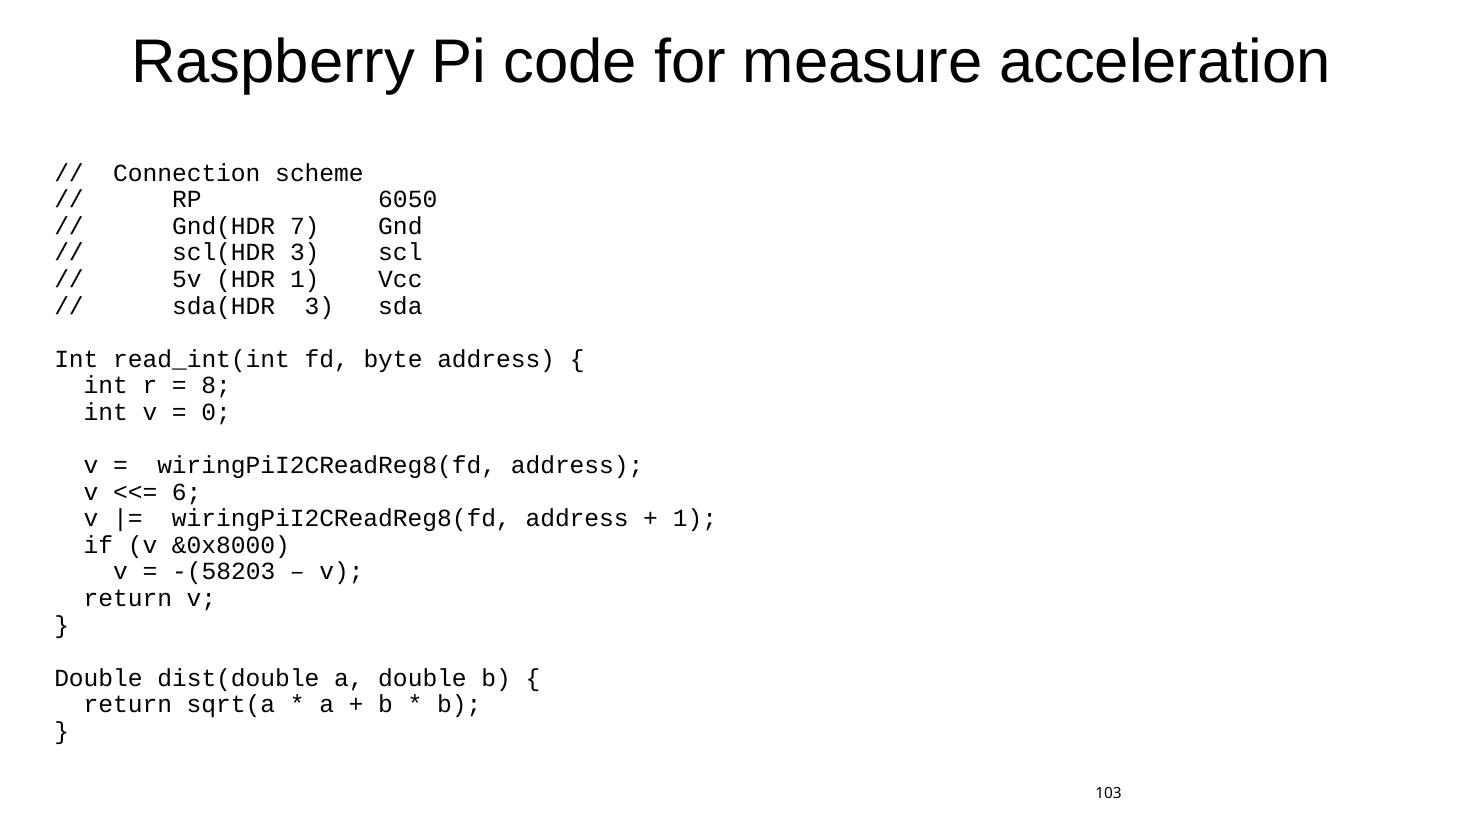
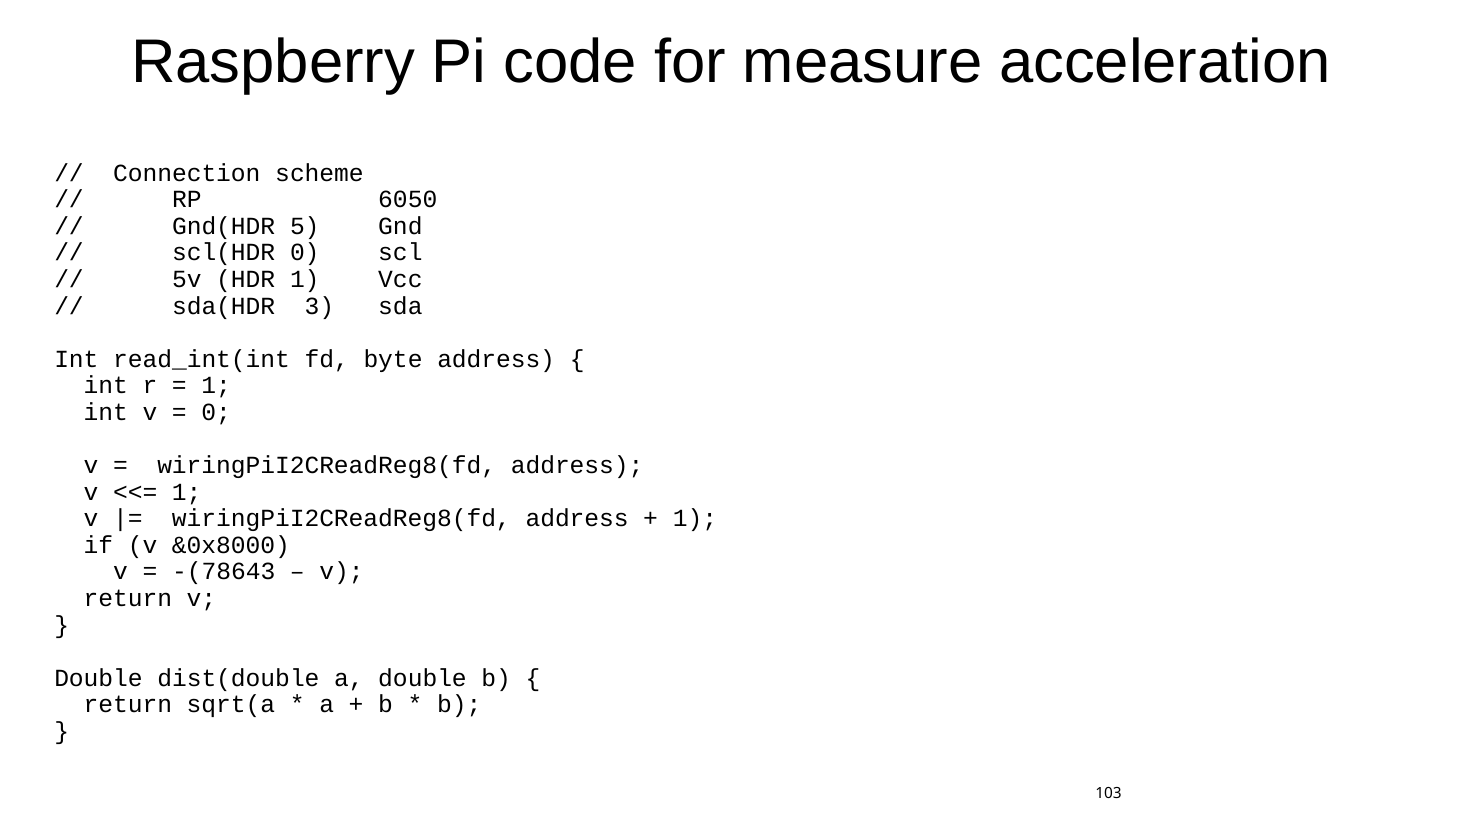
7: 7 -> 5 (305, 226)
scl(HDR 3: 3 -> 0 (305, 253)
8: 8 -> 1 (216, 385)
6: 6 -> 1 (187, 492)
-(58203: -(58203 -> -(78643 (224, 571)
